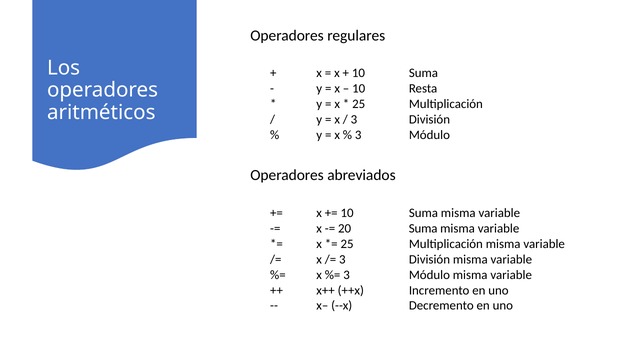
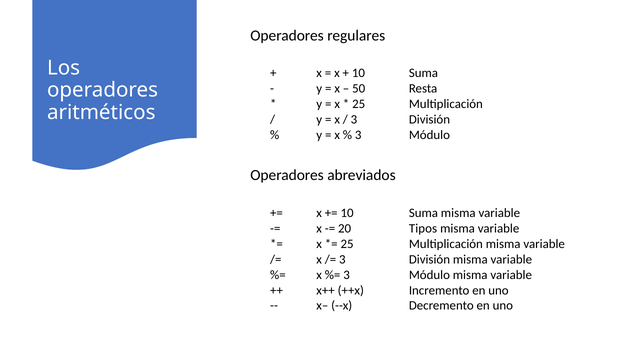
10: 10 -> 50 (359, 89)
20 Suma: Suma -> Tipos (423, 229)
